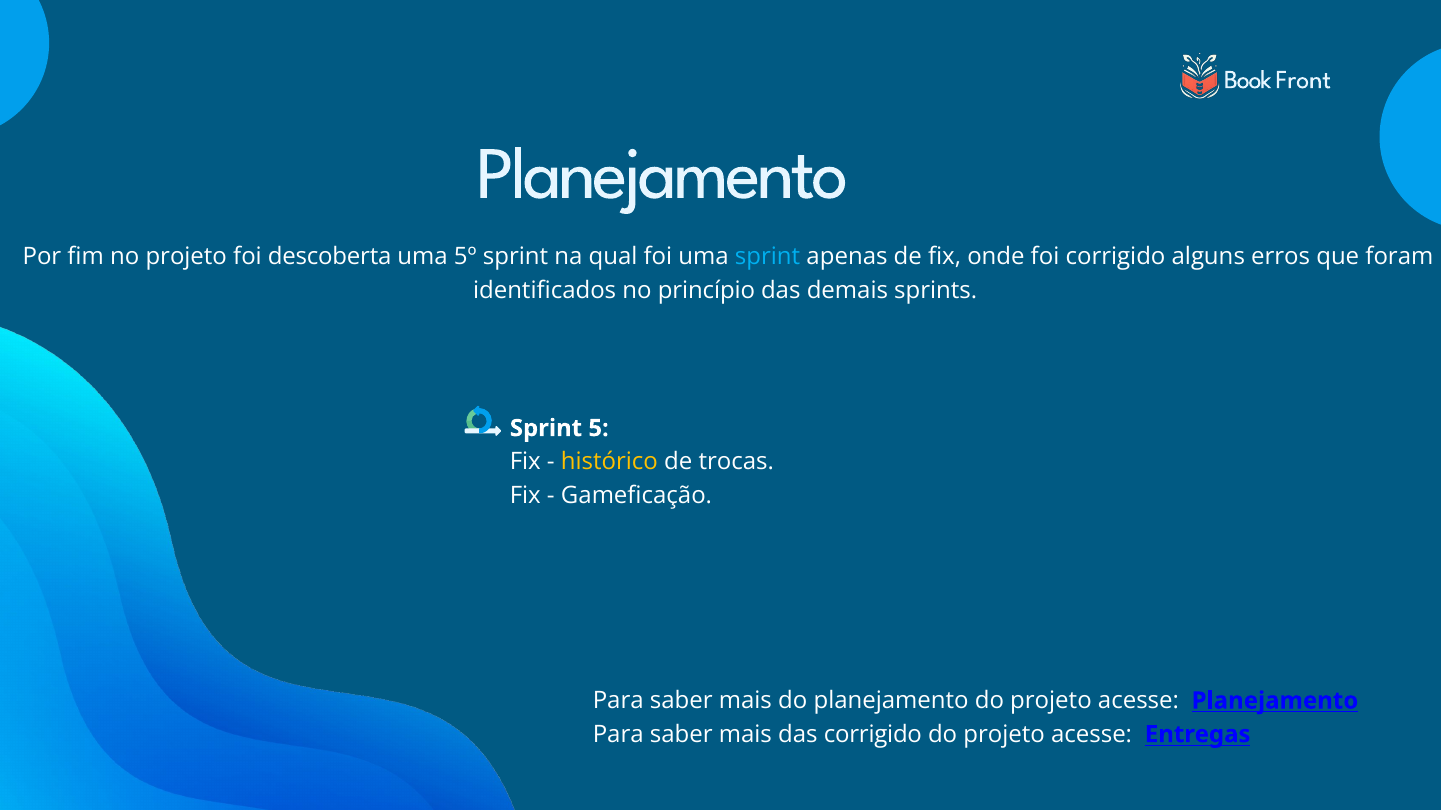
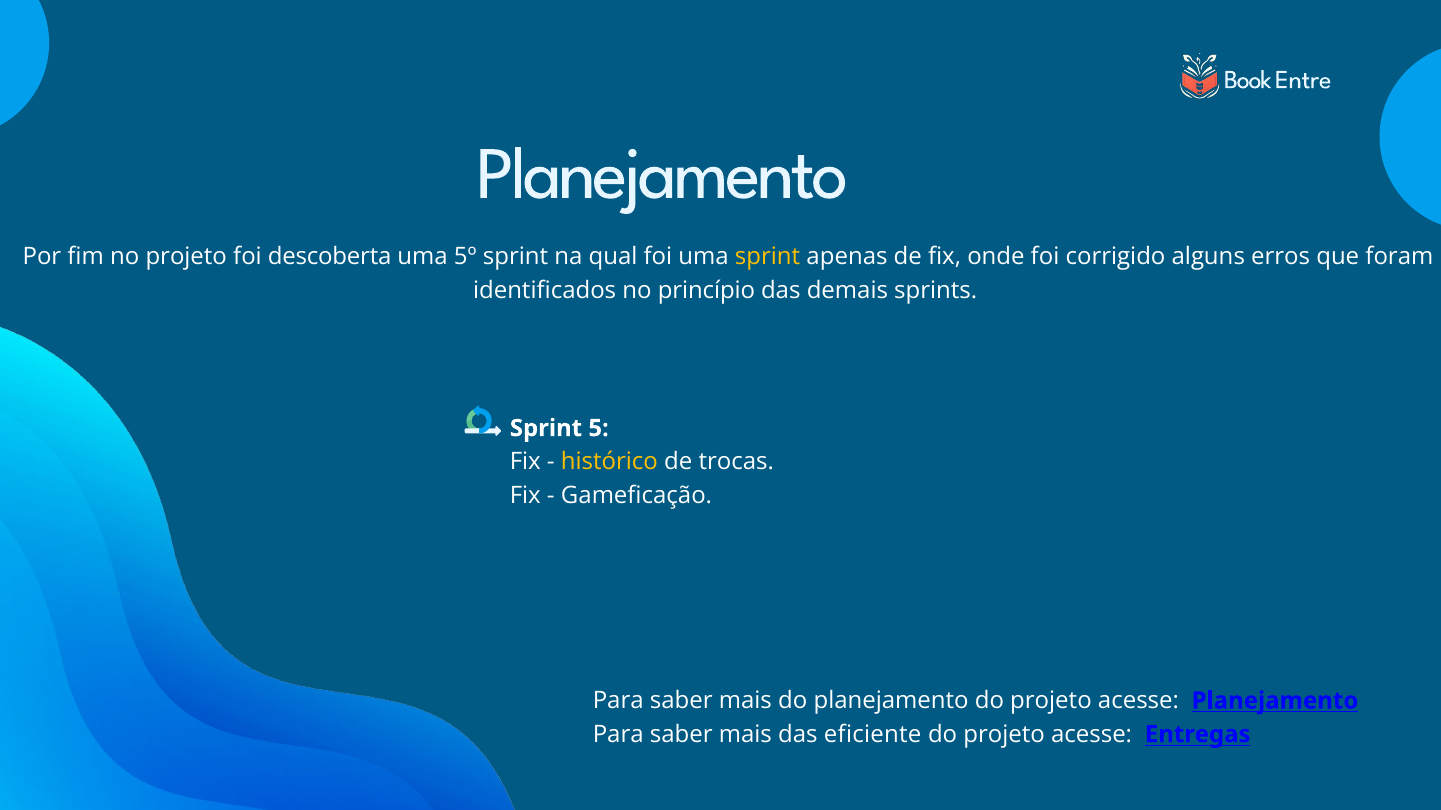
Front: Front -> Entre (1303, 80)
sprint colour: light blue -> yellow (768, 257)
das corrigido: corrigido -> eficiente (873, 735)
